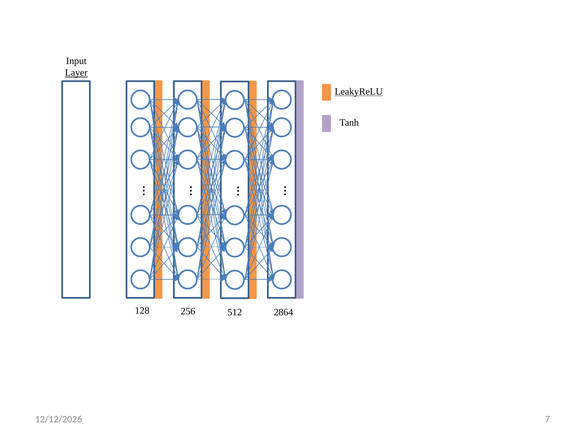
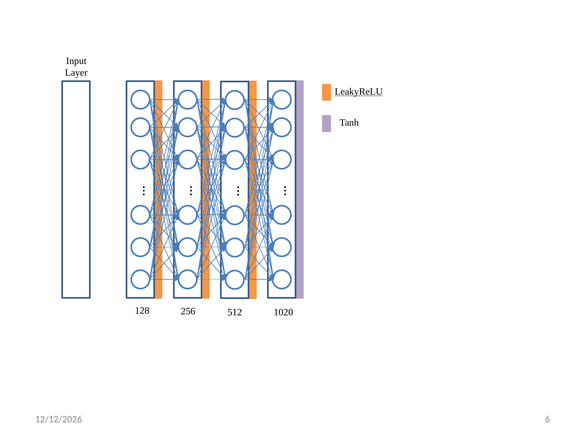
Layer underline: present -> none (76, 73)
2864: 2864 -> 1020 (283, 312)
7: 7 -> 6 (547, 419)
